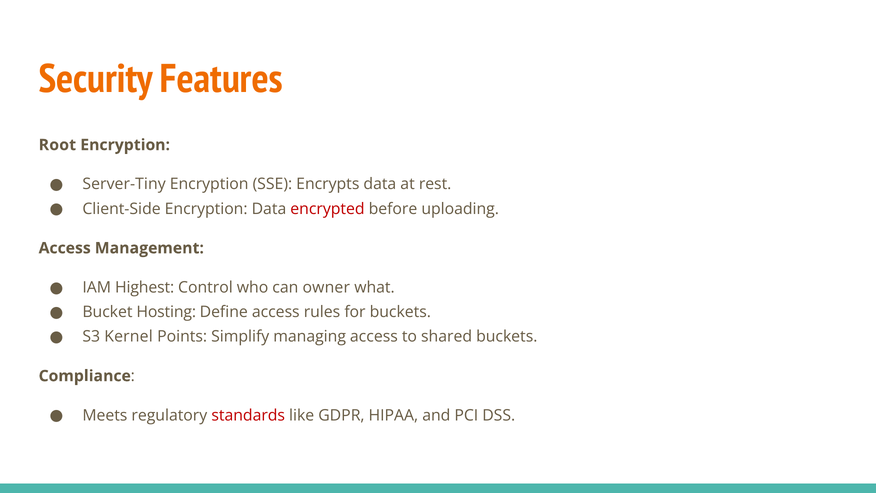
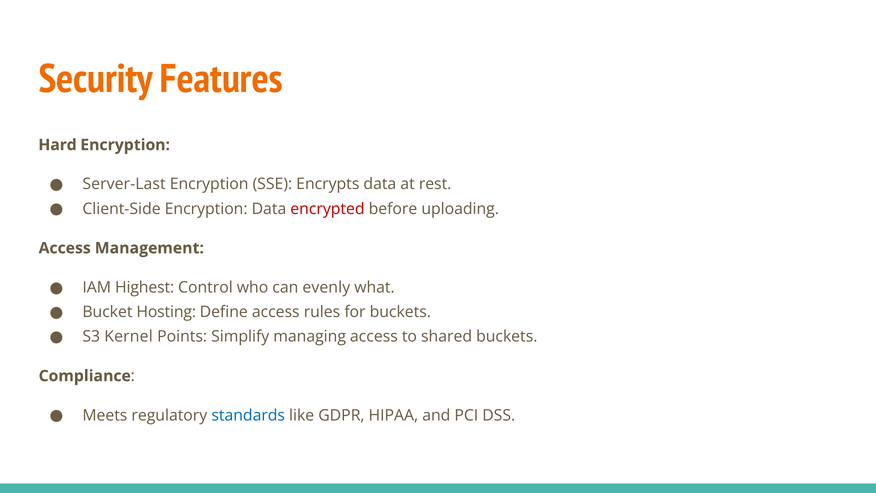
Root: Root -> Hard (58, 145)
Server-Tiny: Server-Tiny -> Server-Last (124, 184)
owner: owner -> evenly (326, 287)
standards colour: red -> blue (248, 415)
